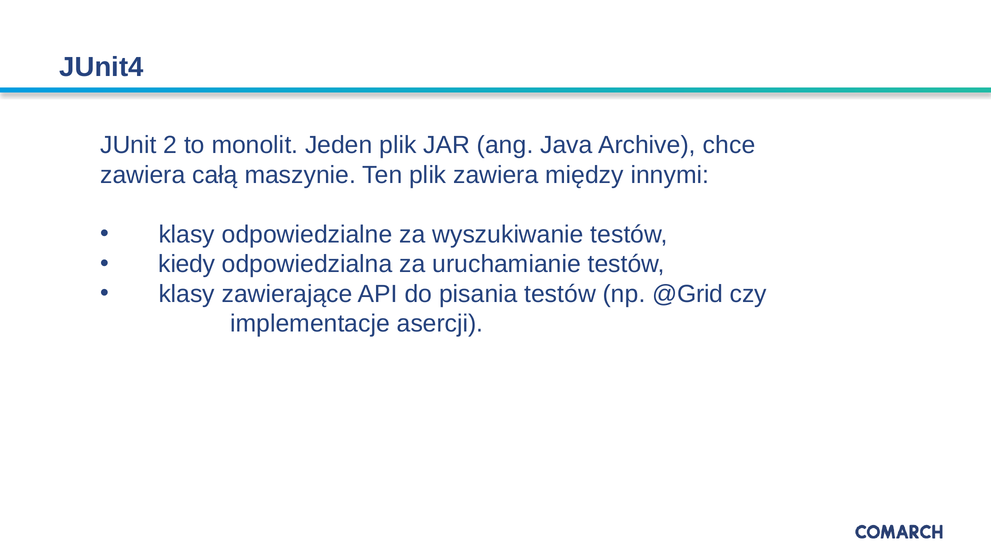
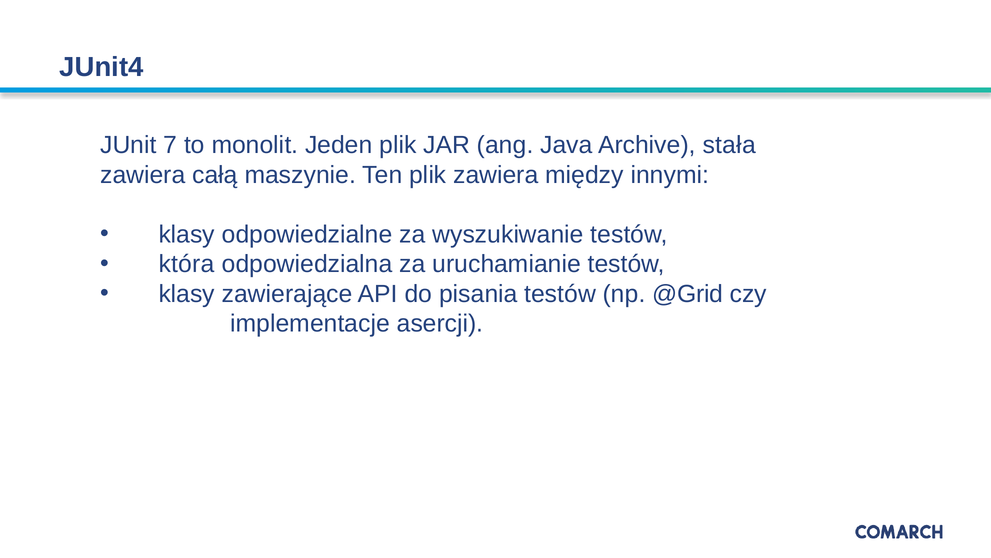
2: 2 -> 7 (170, 145)
chce: chce -> stała (729, 145)
kiedy: kiedy -> która (187, 264)
